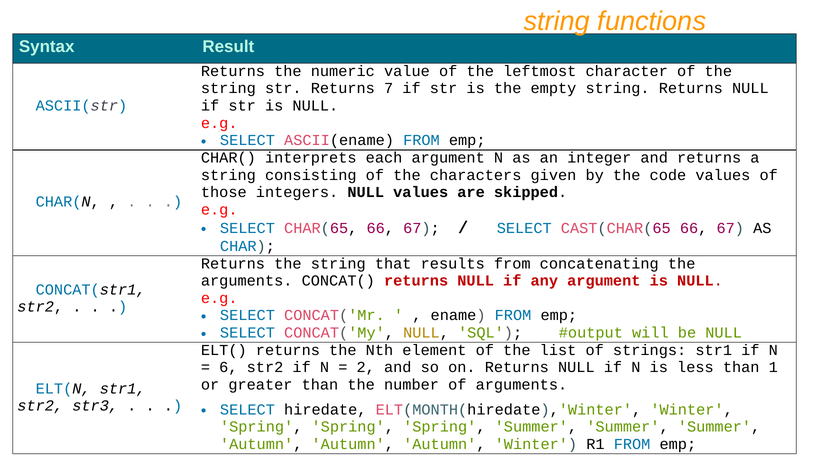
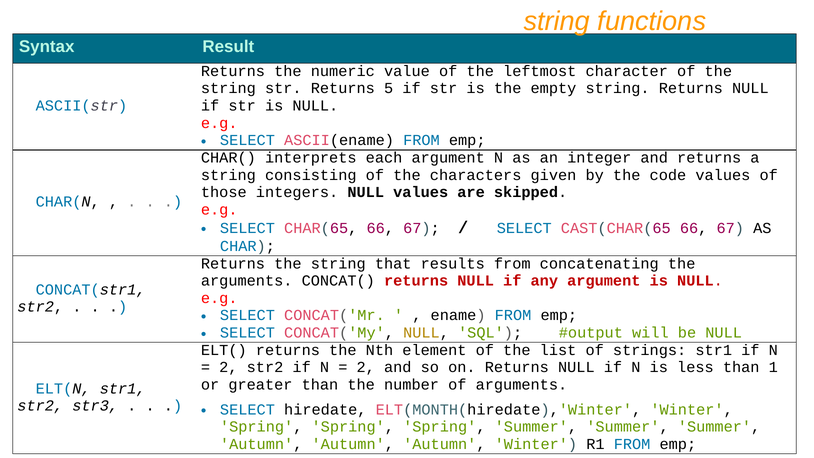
7: 7 -> 5 (389, 88)
6: 6 -> 2 (228, 367)
